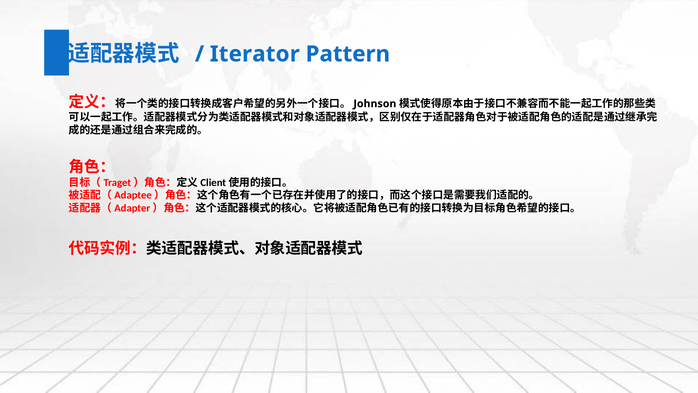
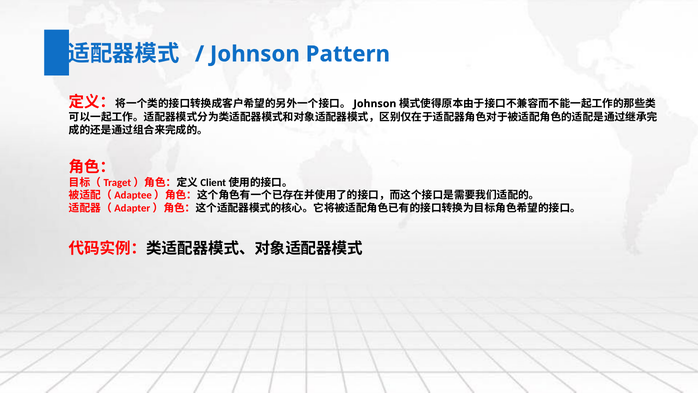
Iterator: Iterator -> Johnson (255, 54)
